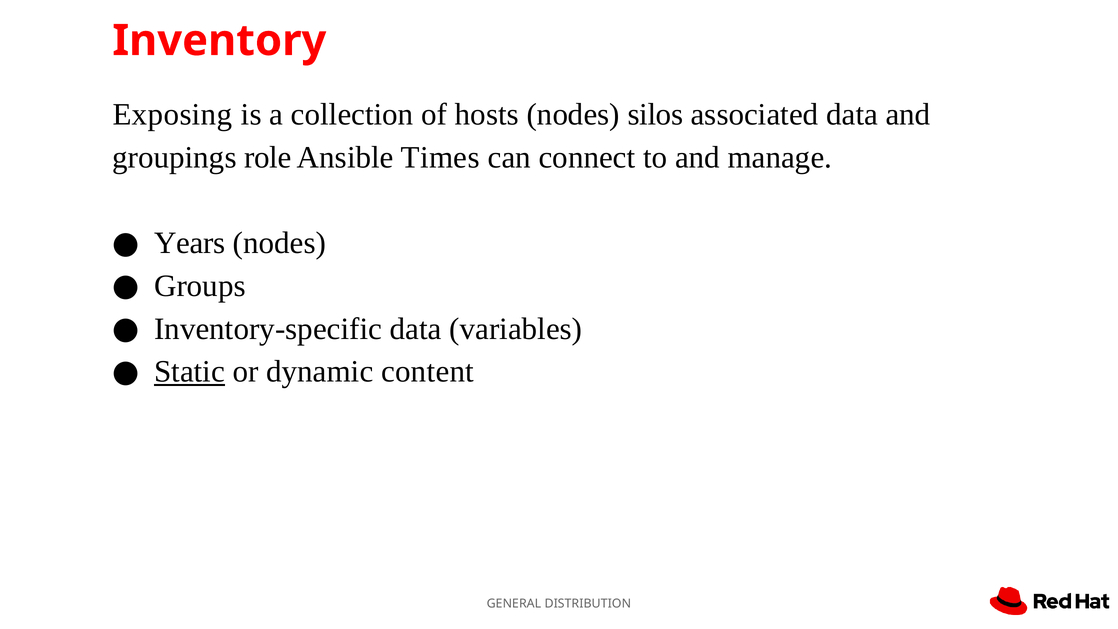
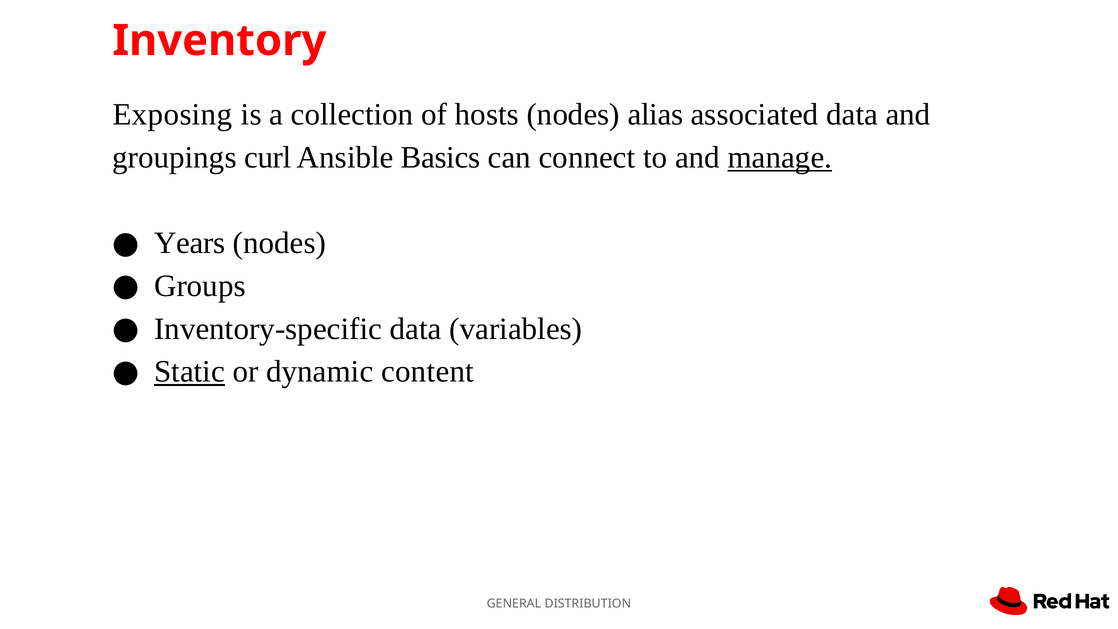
silos: silos -> alias (655, 114)
role: role -> curl (268, 157)
Times: Times -> Basics (441, 157)
manage underline: none -> present (780, 157)
